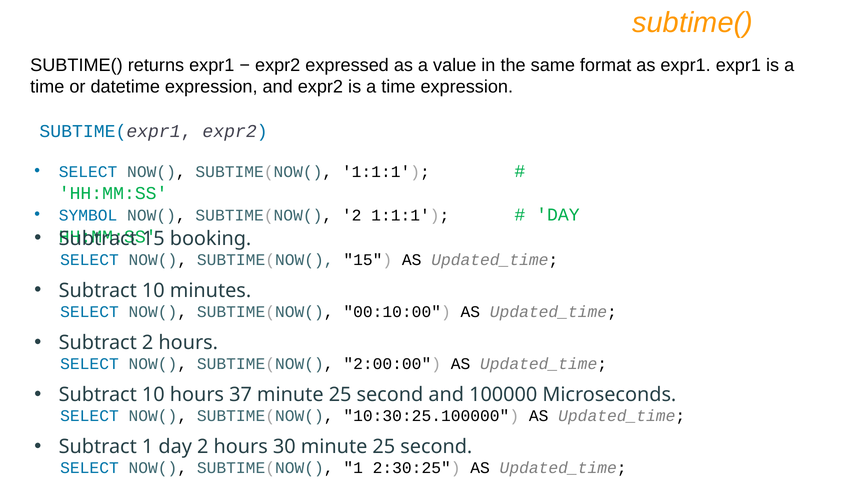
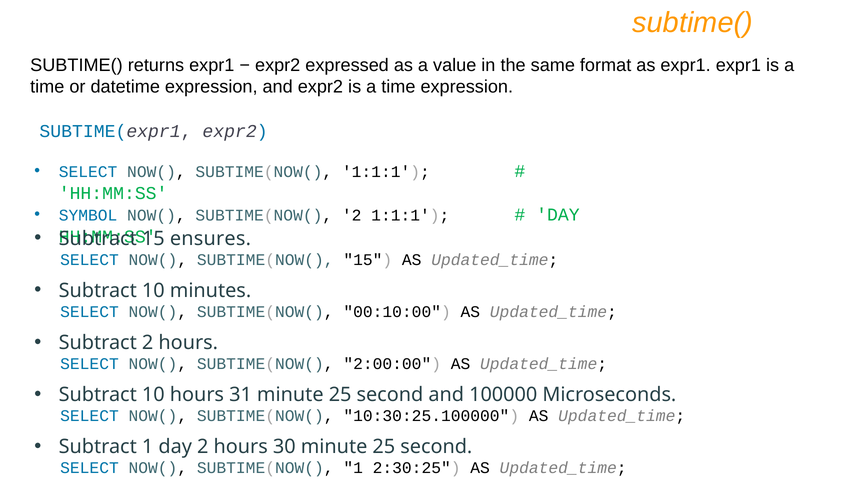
booking: booking -> ensures (210, 239)
37: 37 -> 31 (241, 395)
